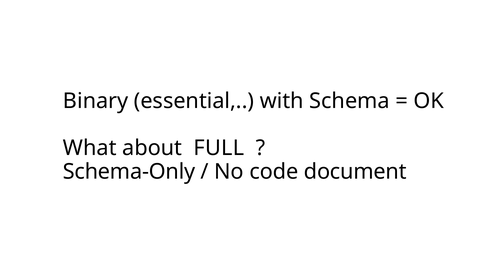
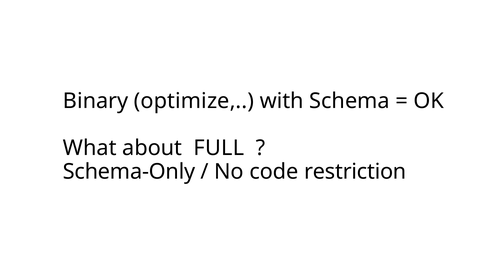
essential: essential -> optimize (194, 101)
document: document -> restriction (355, 171)
